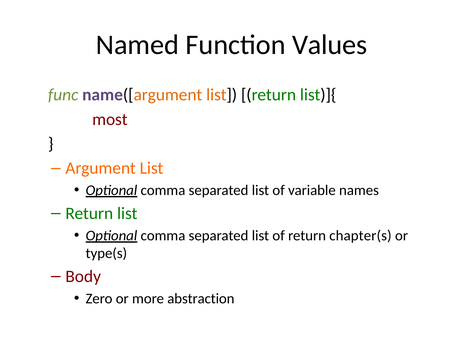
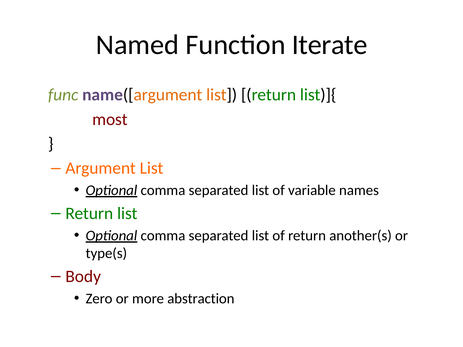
Values: Values -> Iterate (330, 45)
chapter(s: chapter(s -> another(s (361, 236)
